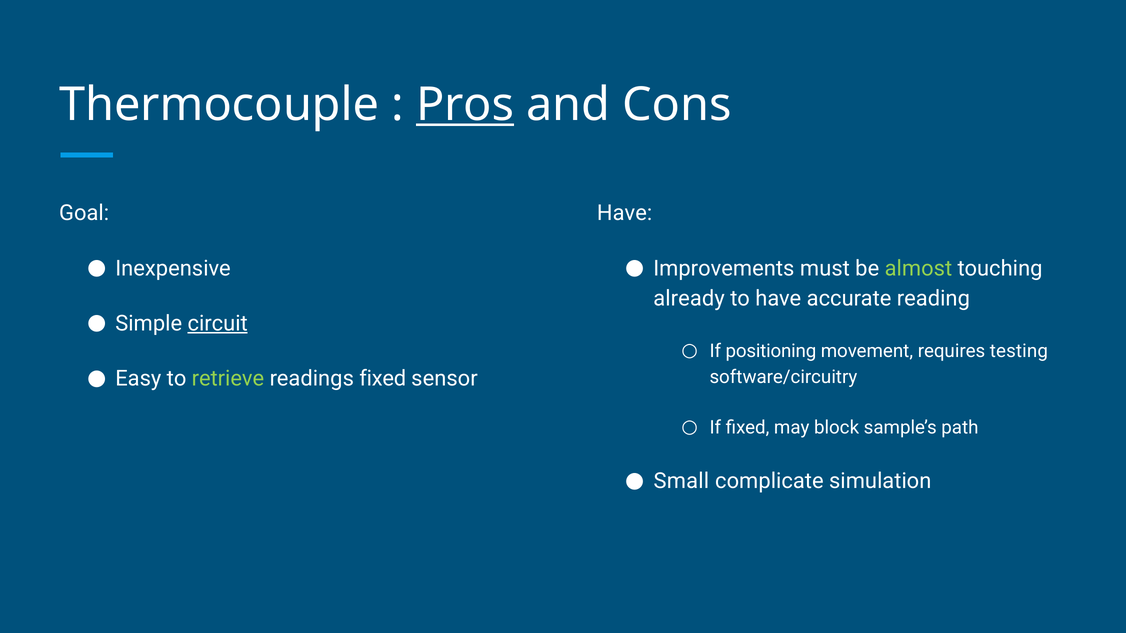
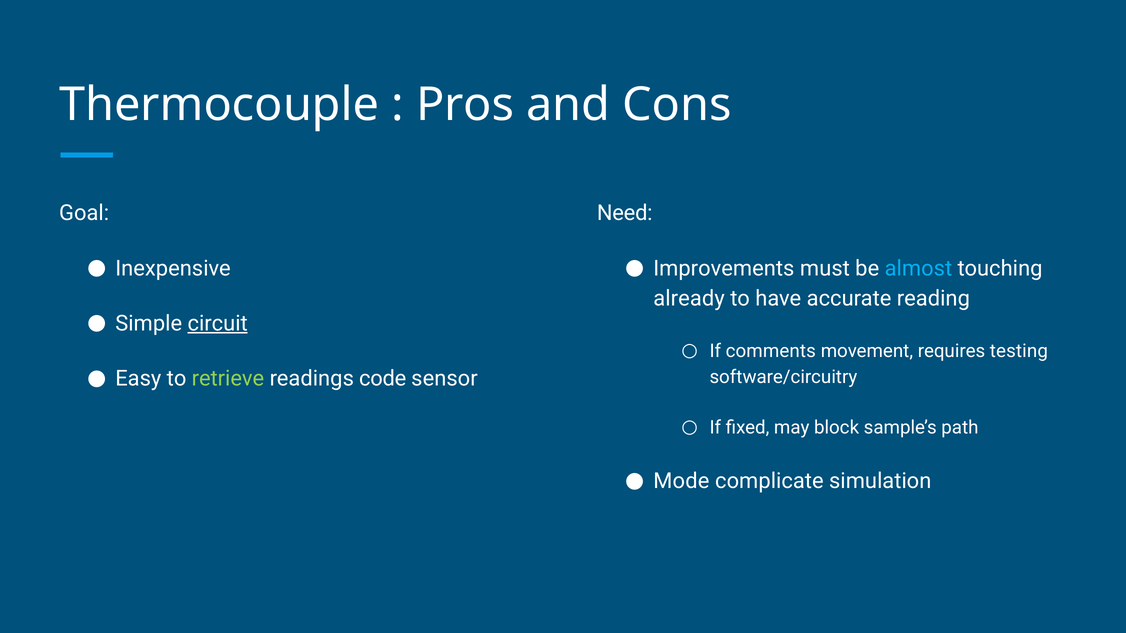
Pros underline: present -> none (465, 105)
Have: Have -> Need (625, 213)
almost colour: light green -> light blue (918, 268)
positioning: positioning -> comments (771, 351)
readings fixed: fixed -> code (383, 379)
Small: Small -> Mode (681, 482)
